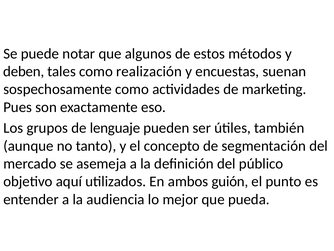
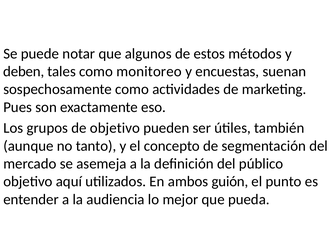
realización: realización -> monitoreo (149, 71)
de lenguaje: lenguaje -> objetivo (115, 128)
